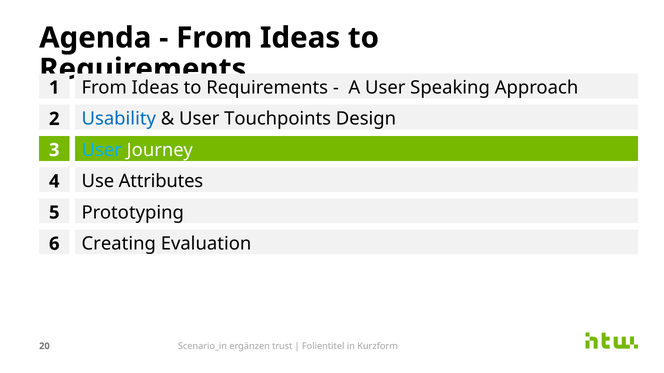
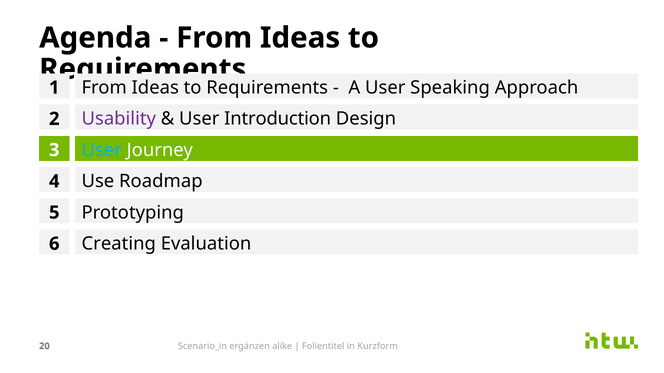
Usability colour: blue -> purple (119, 119)
Touchpoints: Touchpoints -> Introduction (278, 119)
Attributes: Attributes -> Roadmap (161, 182)
trust: trust -> alike (282, 347)
